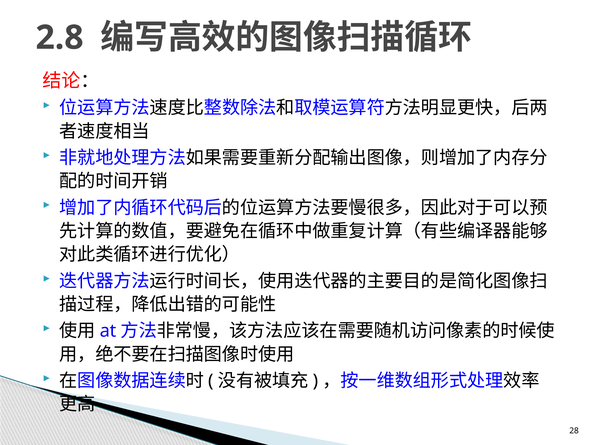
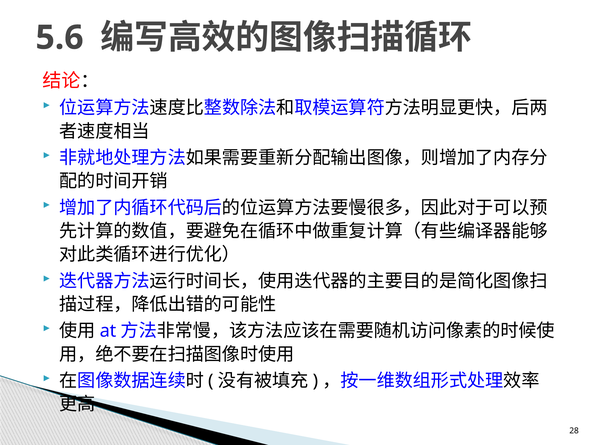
2.8: 2.8 -> 5.6 (60, 38)
